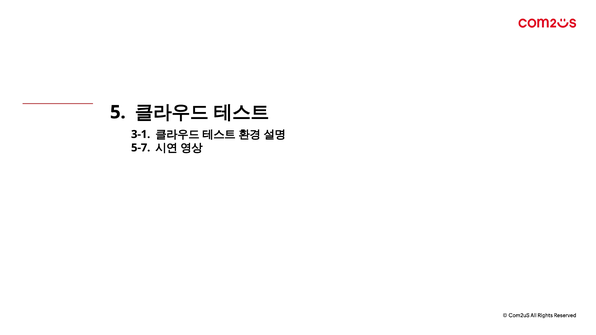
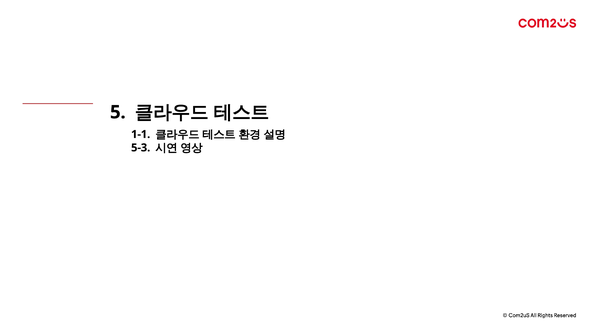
3-1: 3-1 -> 1-1 (141, 134)
5-7: 5-7 -> 5-3 (141, 148)
